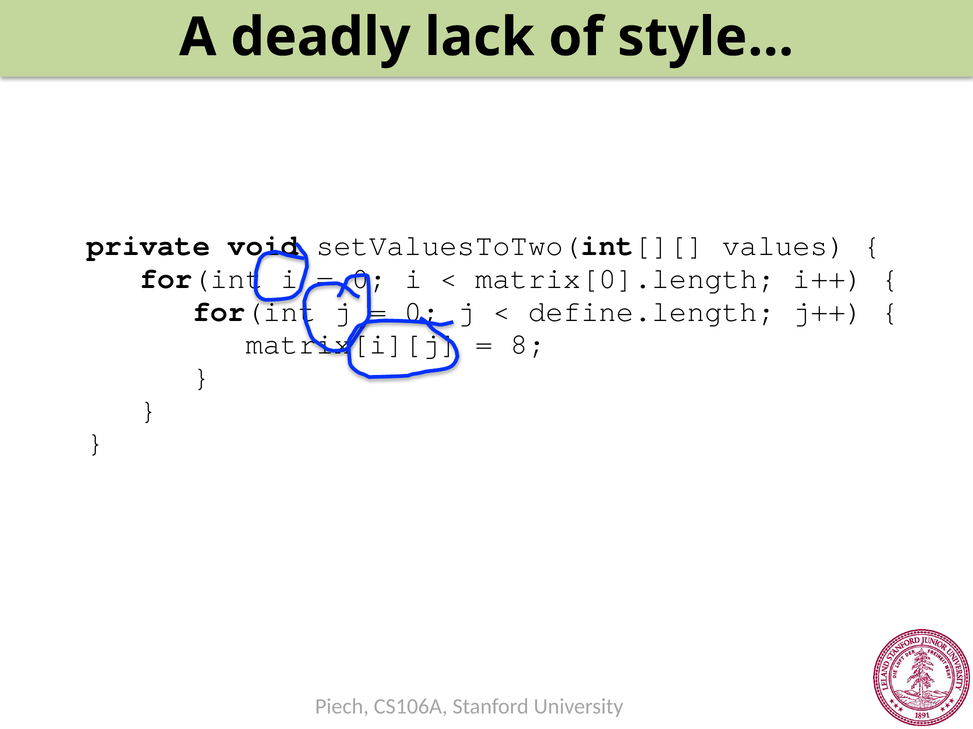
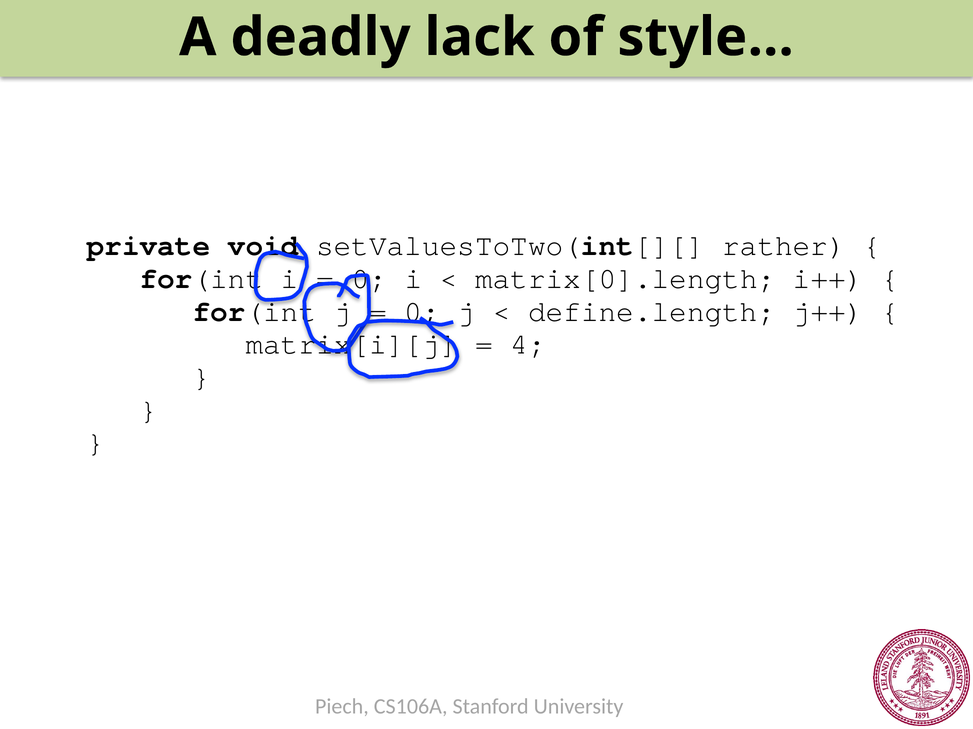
values: values -> rather (784, 246)
8: 8 -> 4 (528, 345)
